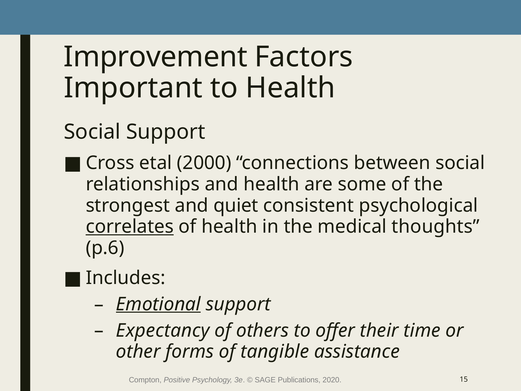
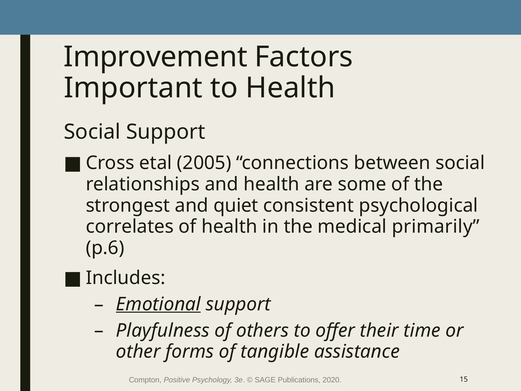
2000: 2000 -> 2005 (204, 163)
correlates underline: present -> none (130, 227)
thoughts: thoughts -> primarily (436, 227)
Expectancy: Expectancy -> Playfulness (163, 330)
